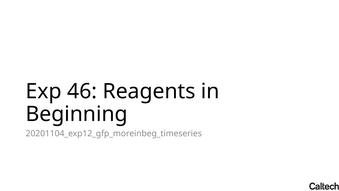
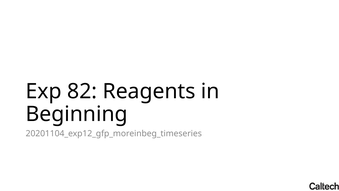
46: 46 -> 82 (82, 91)
